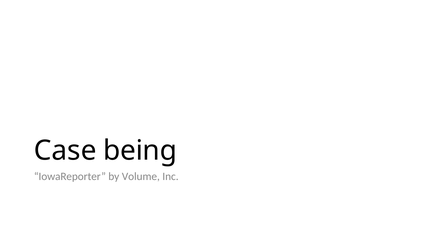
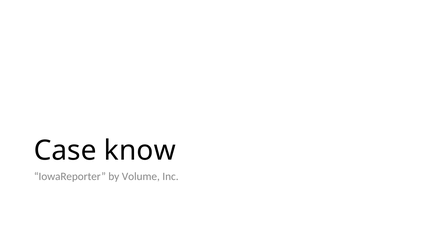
being: being -> know (140, 151)
